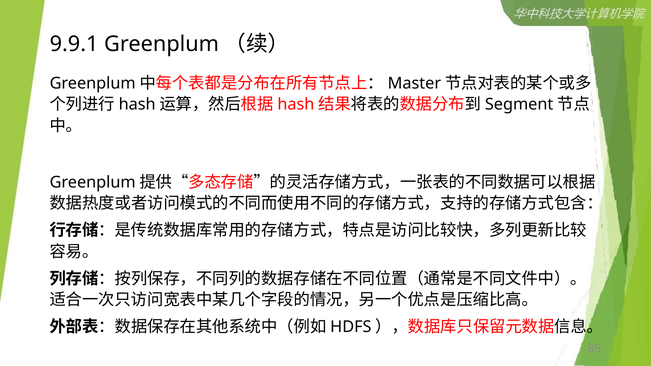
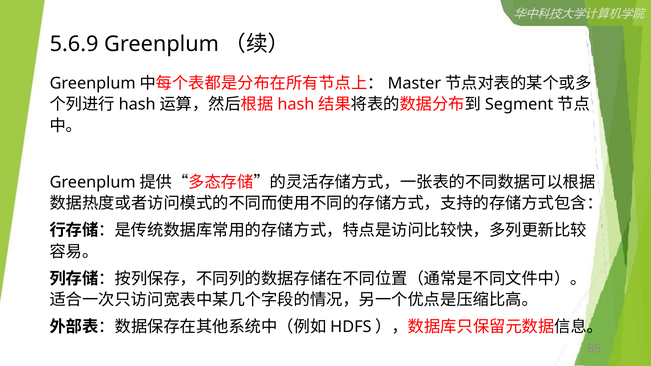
9.9.1: 9.9.1 -> 5.6.9 (74, 44)
